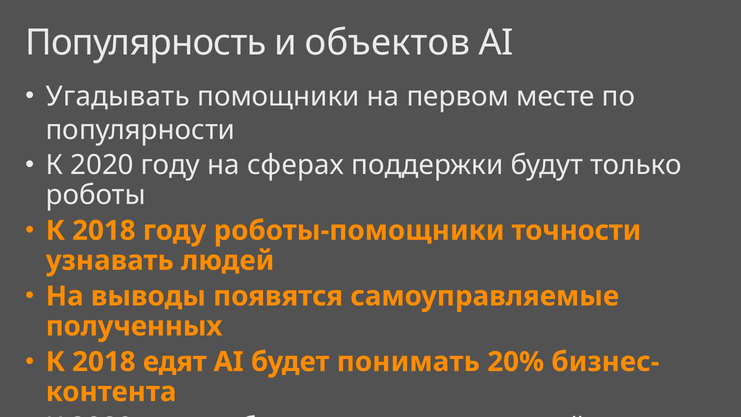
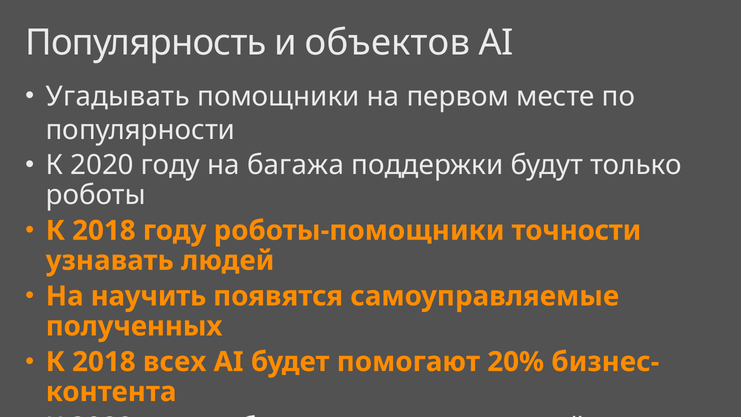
сферах: сферах -> багажа (296, 165)
выводы: выводы -> научить (148, 296)
едят: едят -> всех (175, 362)
понимать: понимать -> помогают (408, 362)
